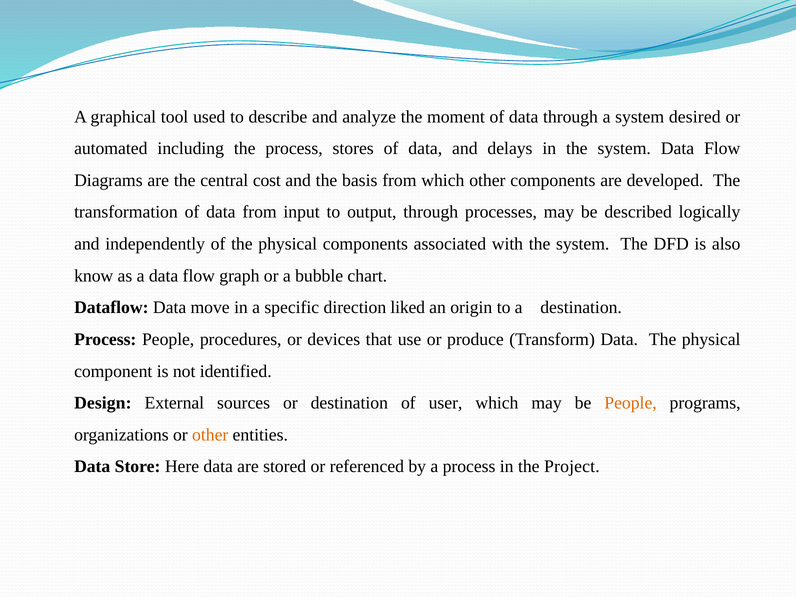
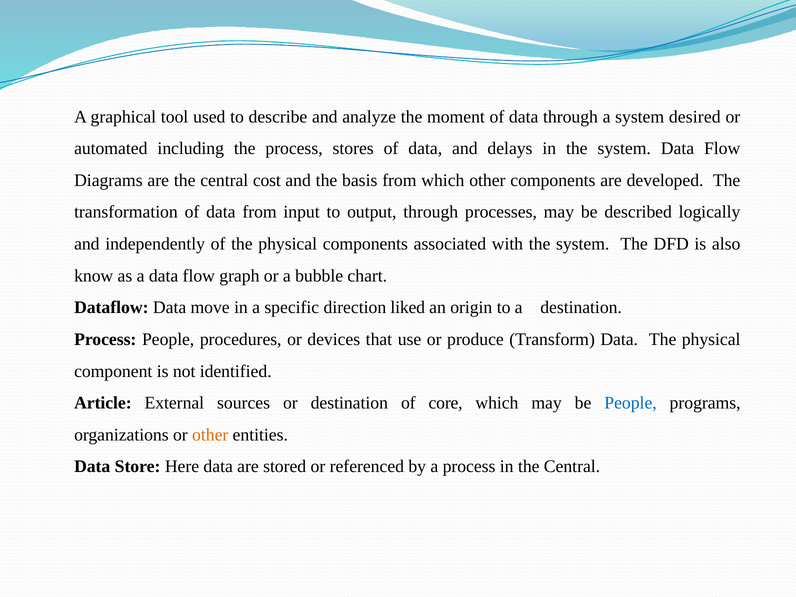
Design: Design -> Article (103, 403)
user: user -> core (446, 403)
People colour: orange -> blue (631, 403)
in the Project: Project -> Central (572, 467)
